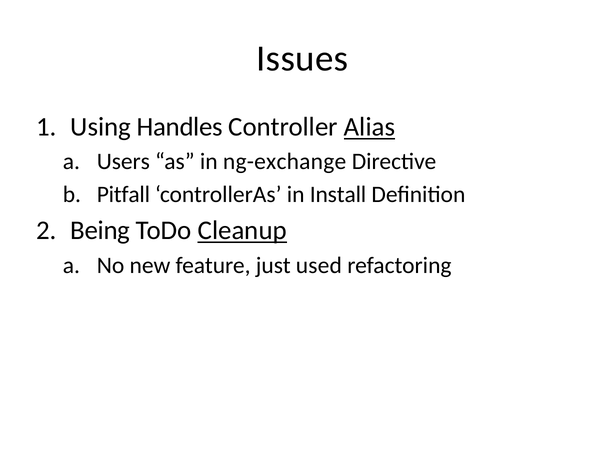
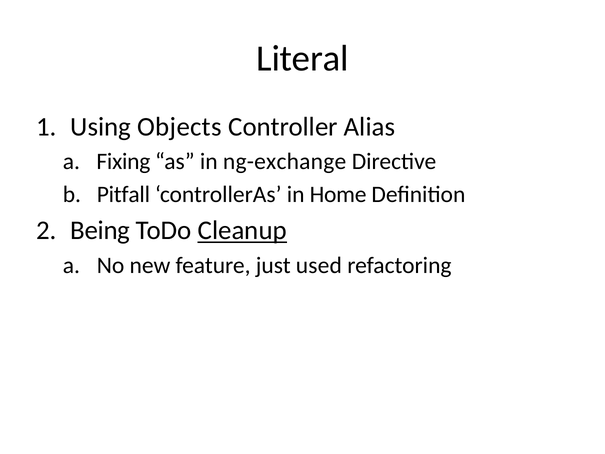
Issues: Issues -> Literal (303, 59)
Handles: Handles -> Objects (179, 127)
Alias underline: present -> none (370, 127)
Users: Users -> Fixing (123, 162)
Install: Install -> Home (338, 195)
